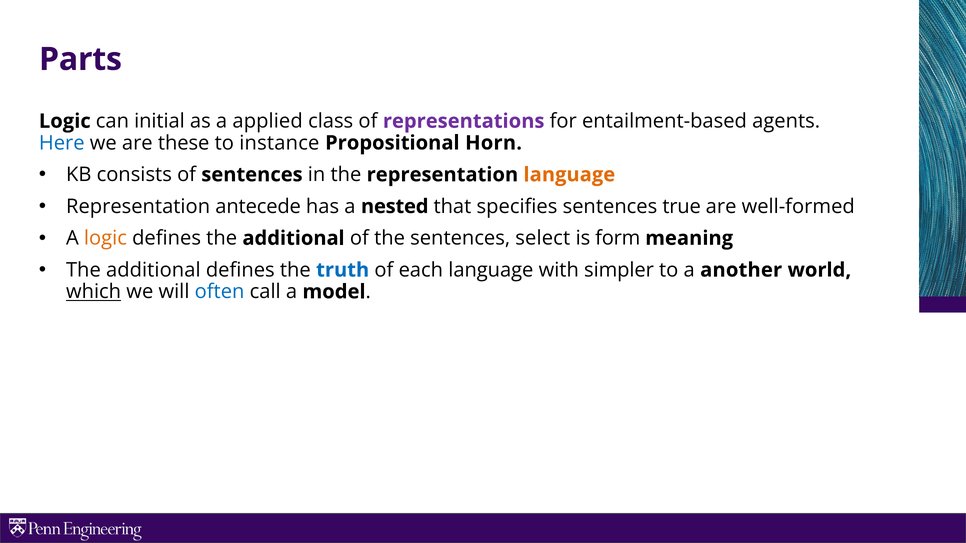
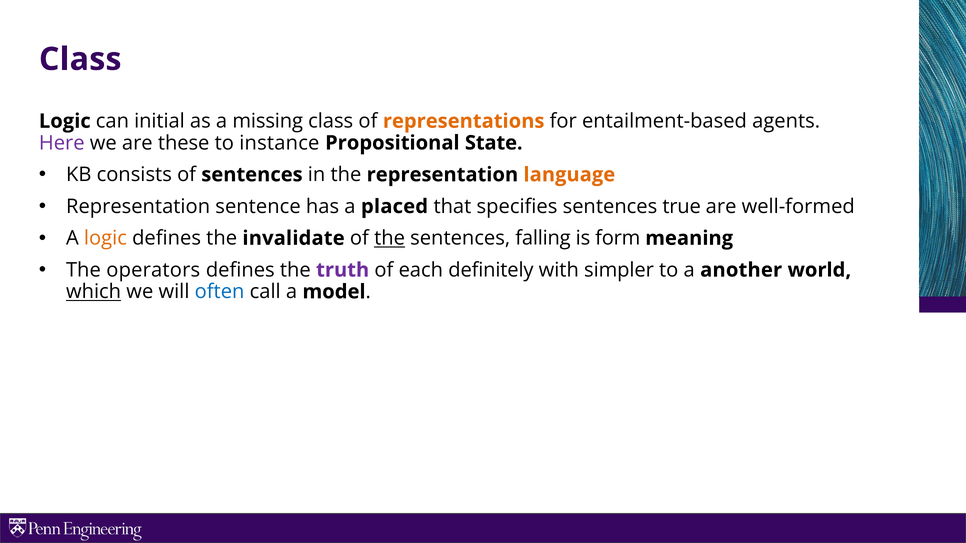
Parts: Parts -> Class (80, 59)
applied: applied -> missing (268, 121)
representations colour: purple -> orange (464, 121)
Here colour: blue -> purple (62, 143)
Horn: Horn -> State (494, 143)
antecede: antecede -> sentence (258, 207)
nested: nested -> placed (395, 207)
defines the additional: additional -> invalidate (294, 238)
the underline: none -> present (390, 238)
select: select -> falling (543, 238)
additional: additional -> operators (153, 270)
truth colour: blue -> purple (343, 270)
each language: language -> definitely (491, 270)
